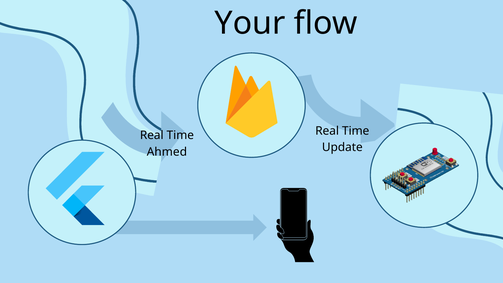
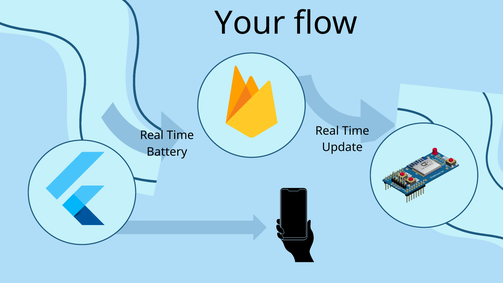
Ahmed: Ahmed -> Battery (167, 152)
